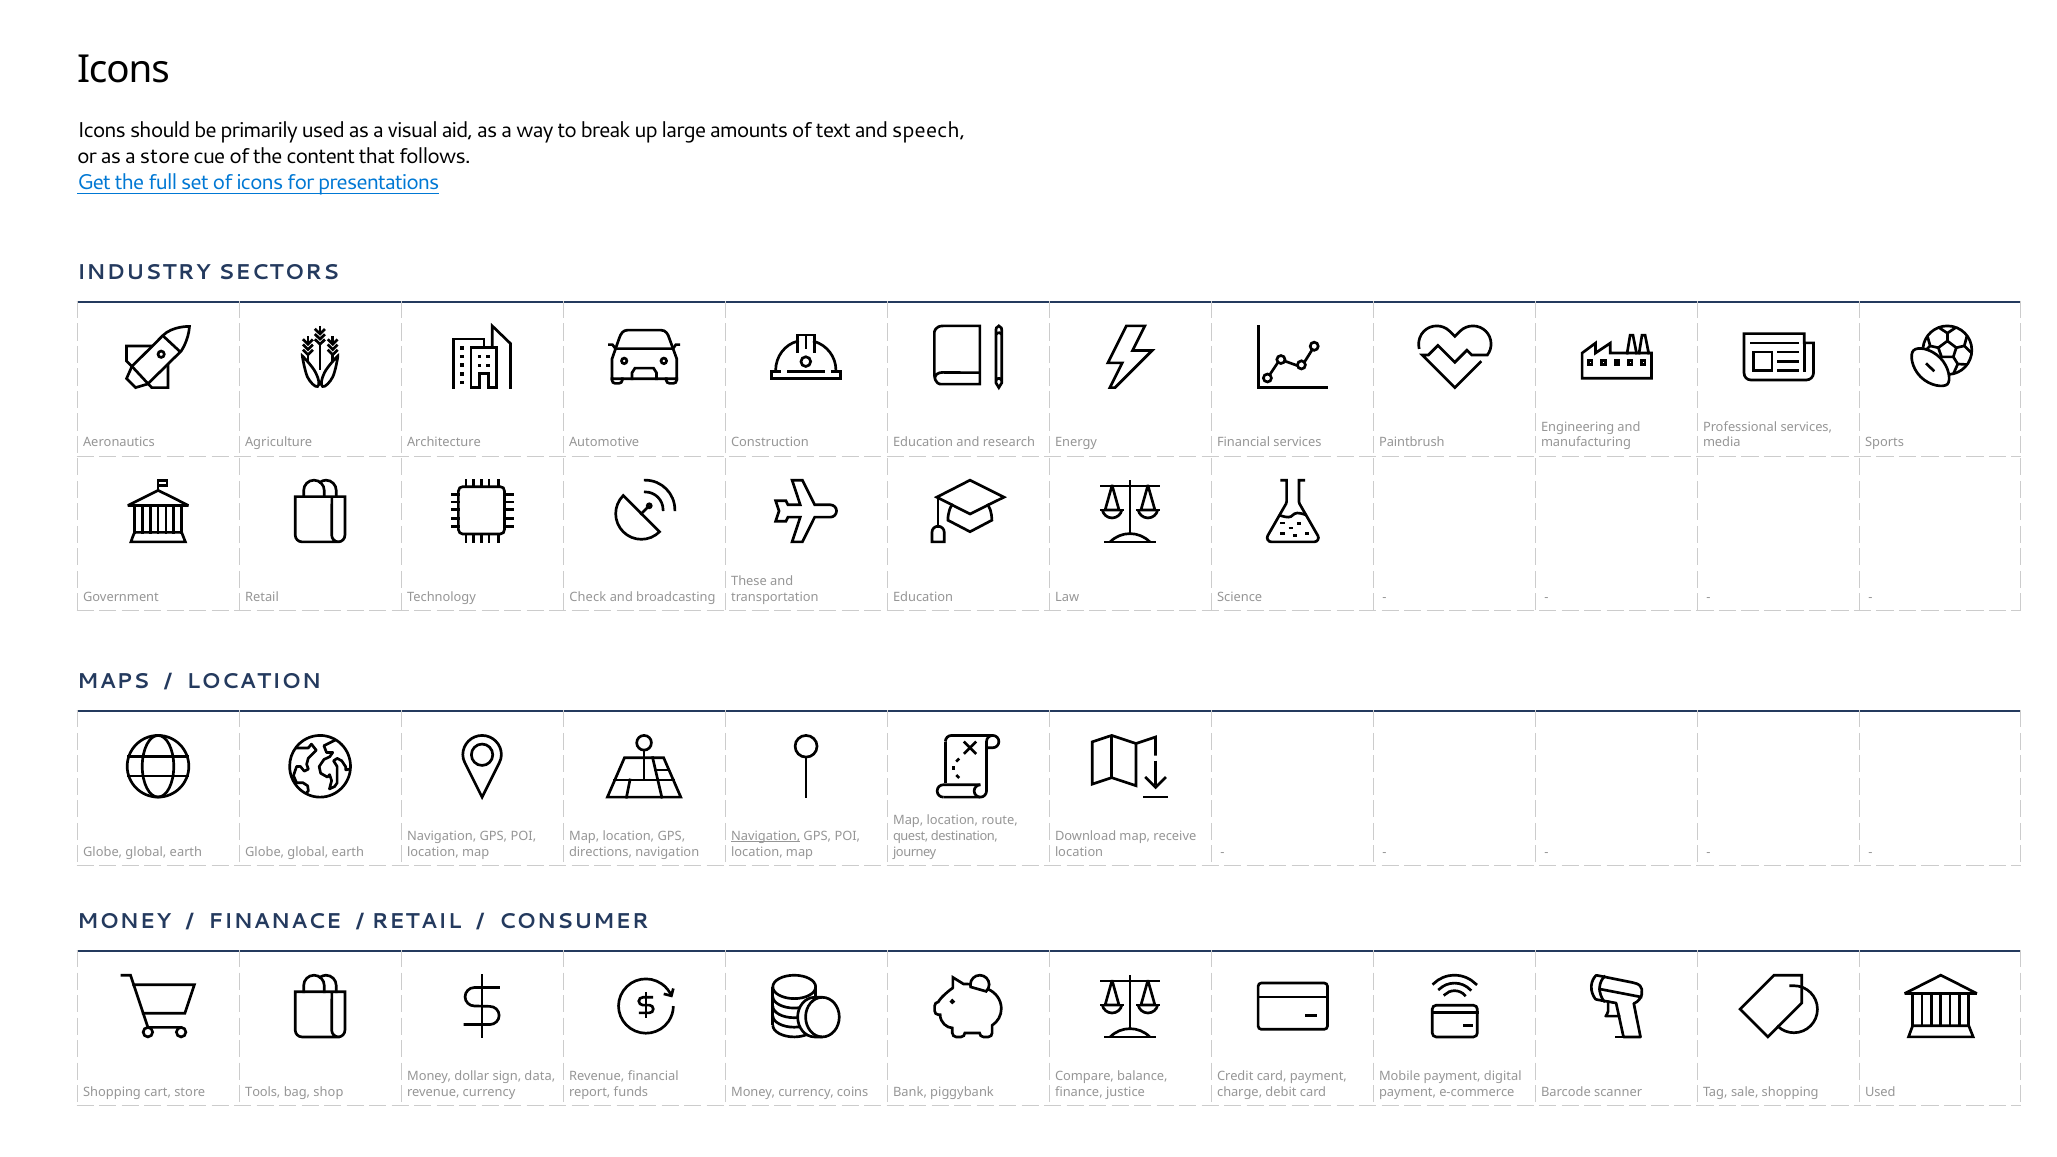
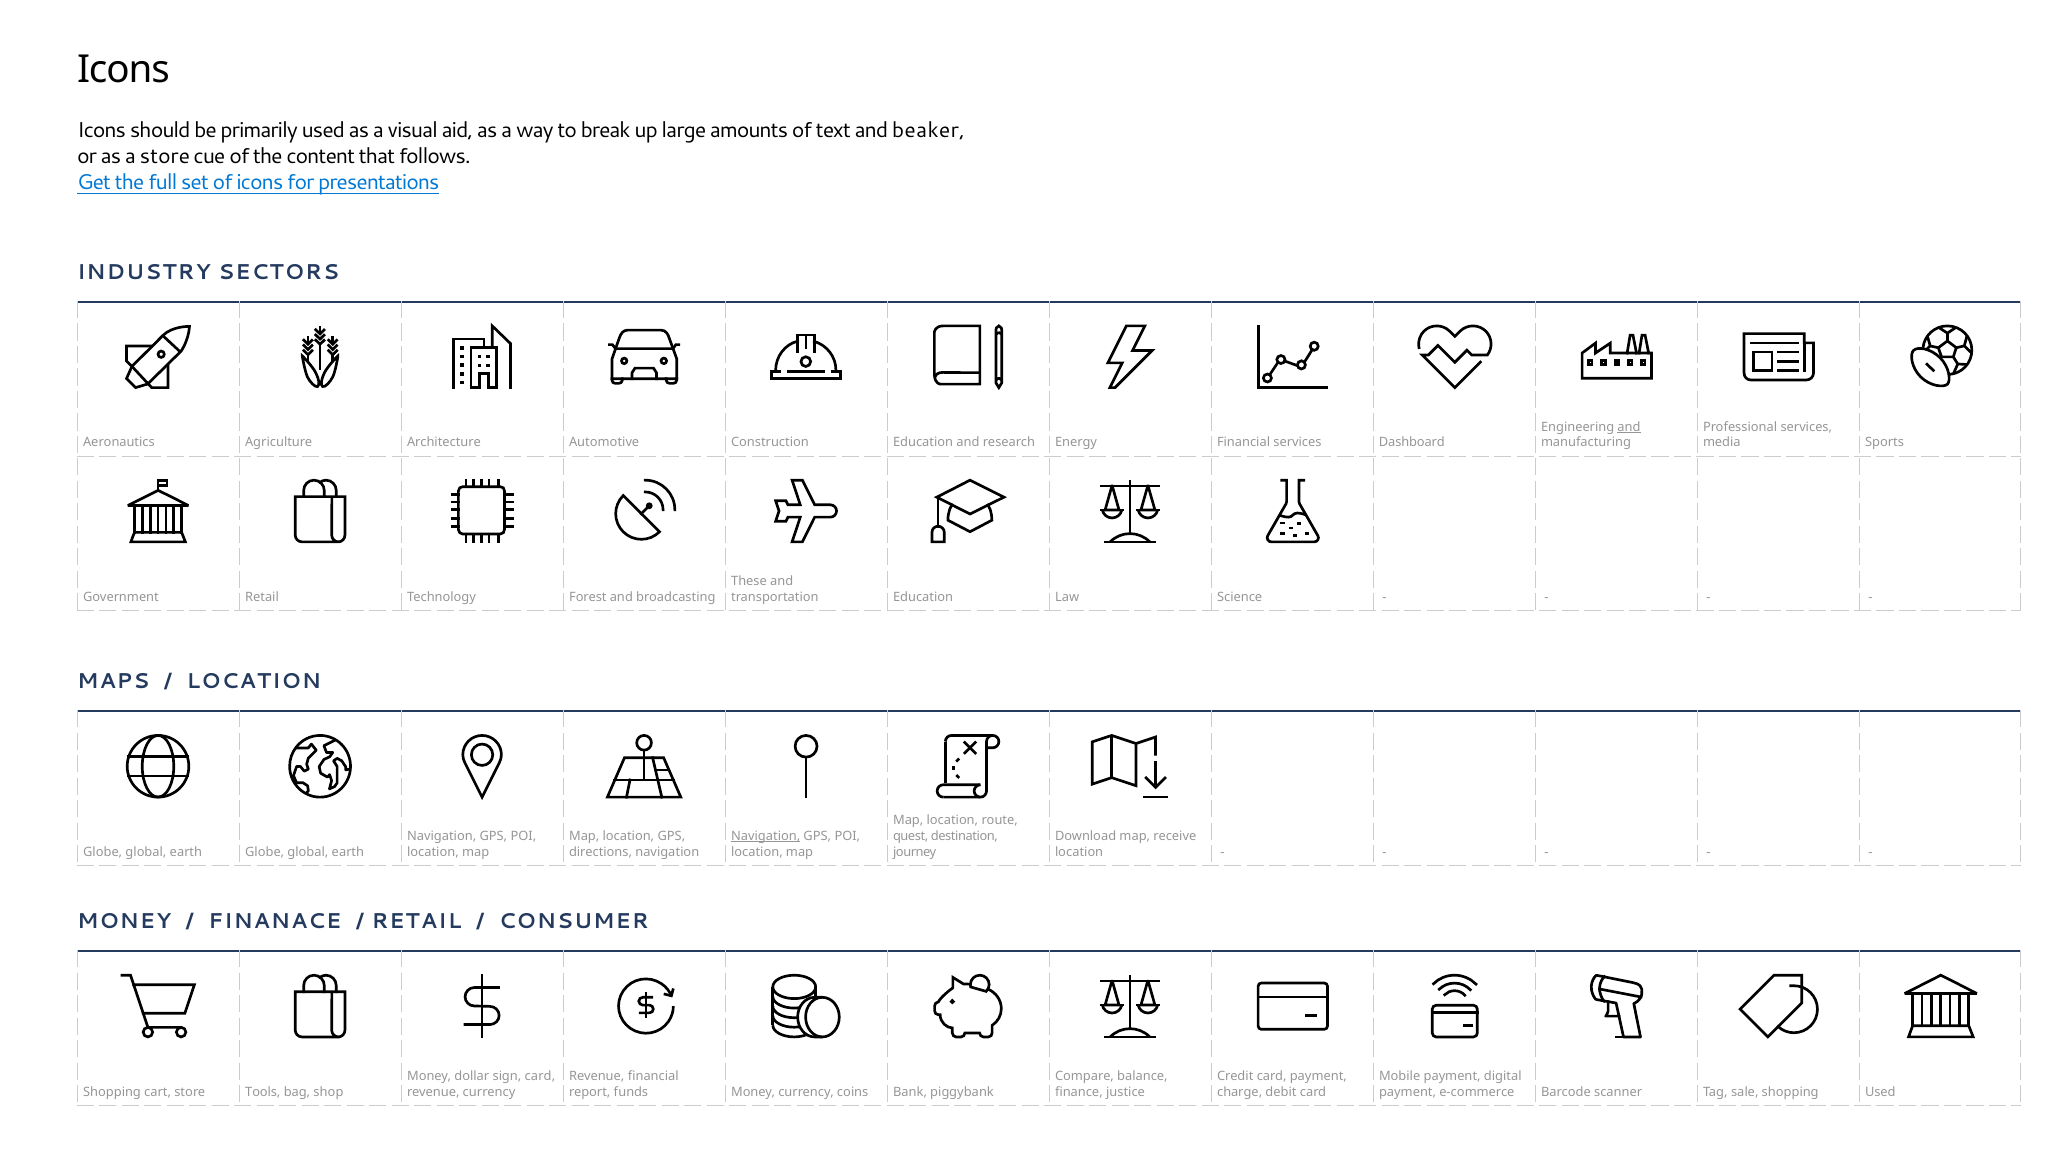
speech: speech -> beaker (929, 131)
and underline: none -> present (1629, 427)
Paintbrush: Paintbrush -> Dashboard (1412, 443)
Check: Check -> Forest (588, 597)
sign data: data -> card (540, 1076)
